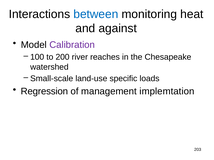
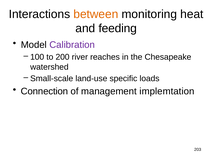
between colour: blue -> orange (96, 14)
against: against -> feeding (118, 28)
Regression: Regression -> Connection (44, 92)
